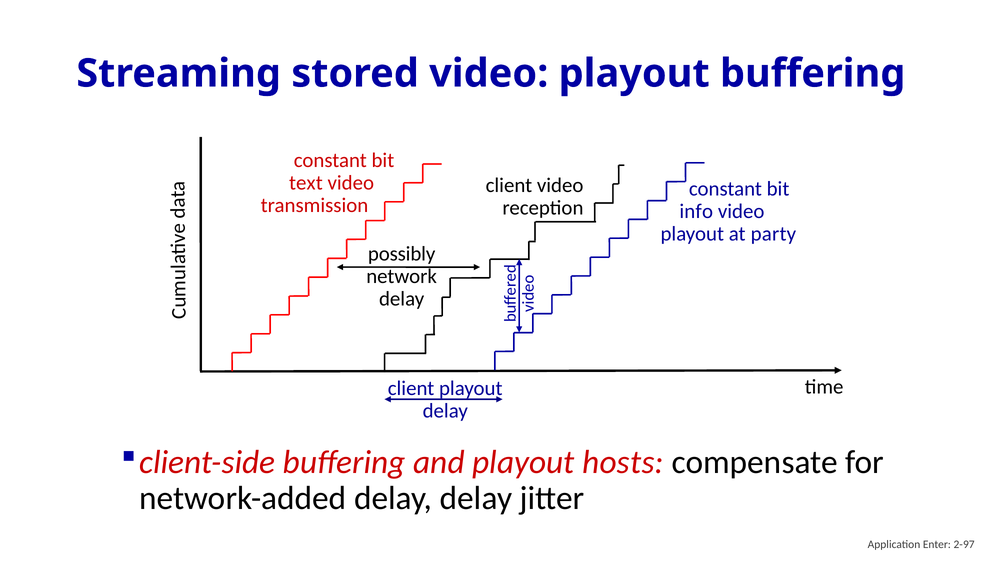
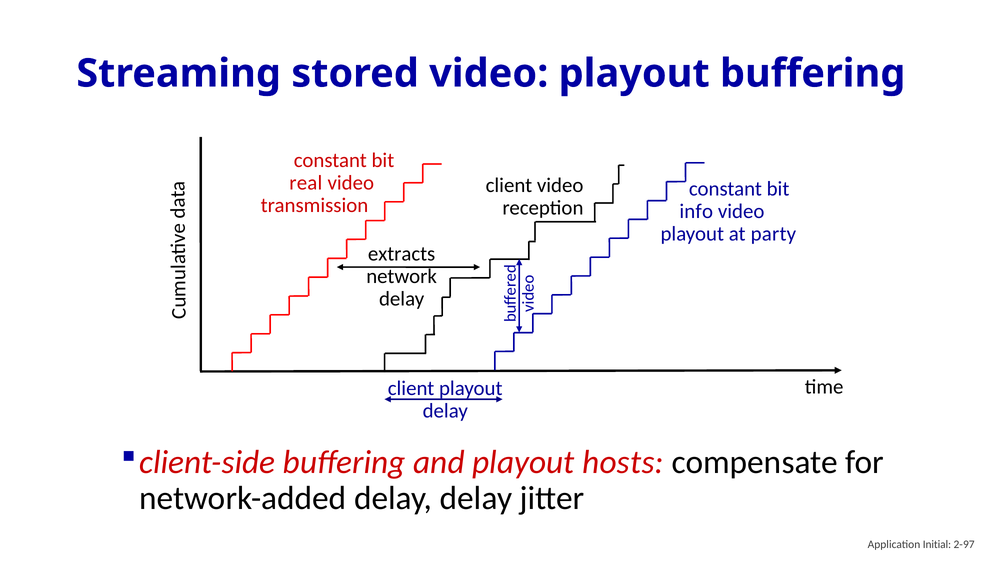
text: text -> real (306, 183)
possibly: possibly -> extracts (402, 254)
Enter: Enter -> Initial (937, 545)
